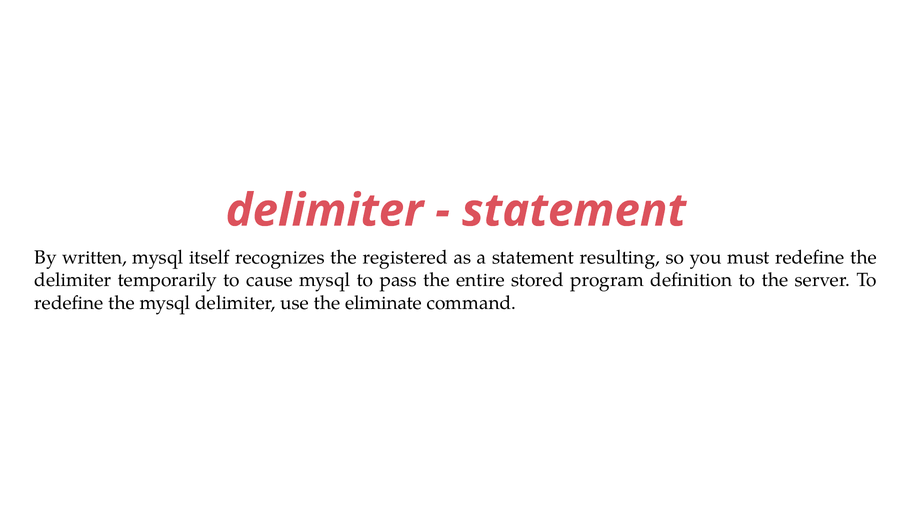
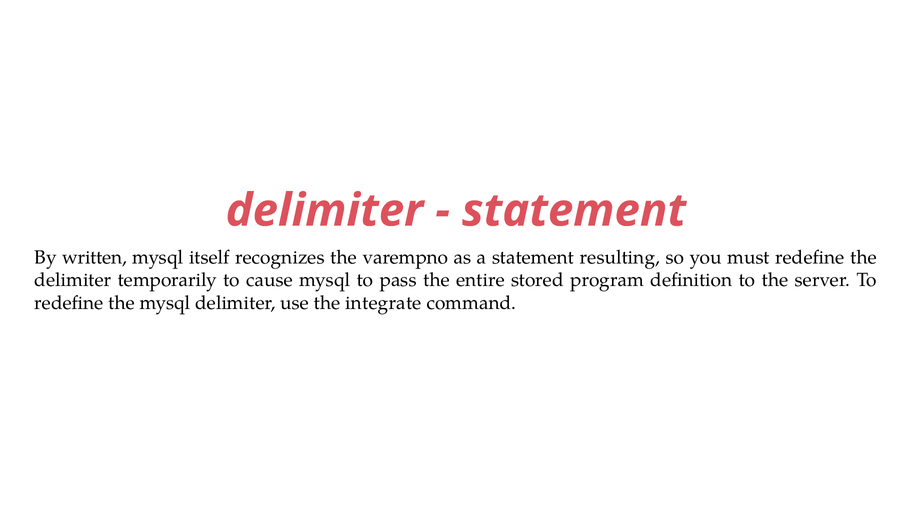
registered: registered -> varempno (405, 257)
eliminate: eliminate -> integrate (383, 303)
